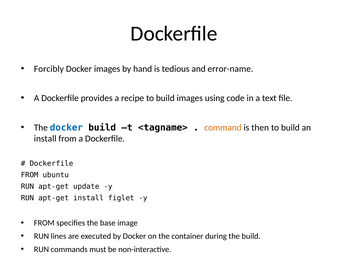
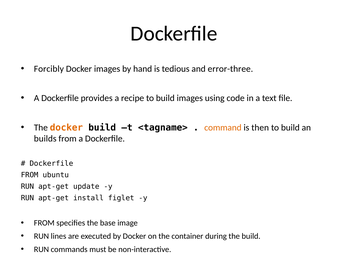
error-name: error-name -> error-three (230, 69)
docker colour: blue -> orange (66, 128)
install: install -> builds (45, 139)
